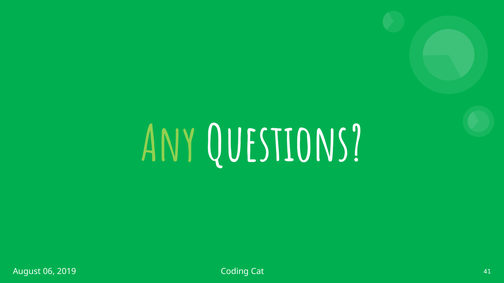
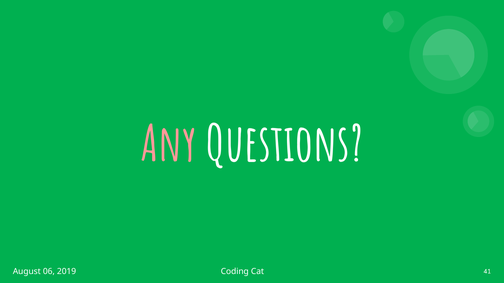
Any colour: light green -> pink (169, 145)
